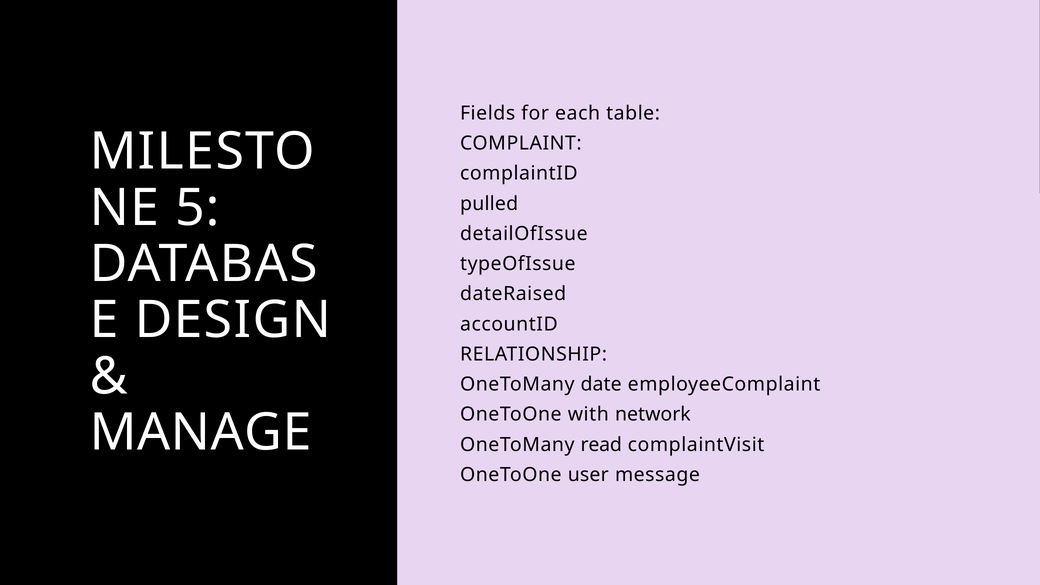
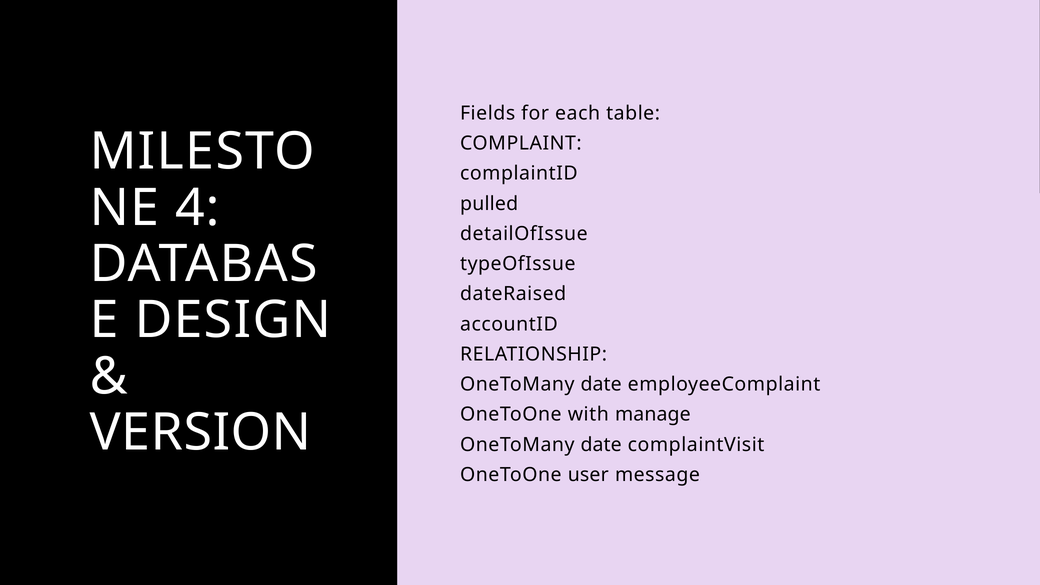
5: 5 -> 4 (197, 208)
network: network -> manage (653, 414)
MANAGE: MANAGE -> VERSION (201, 433)
read: read -> date (601, 445)
